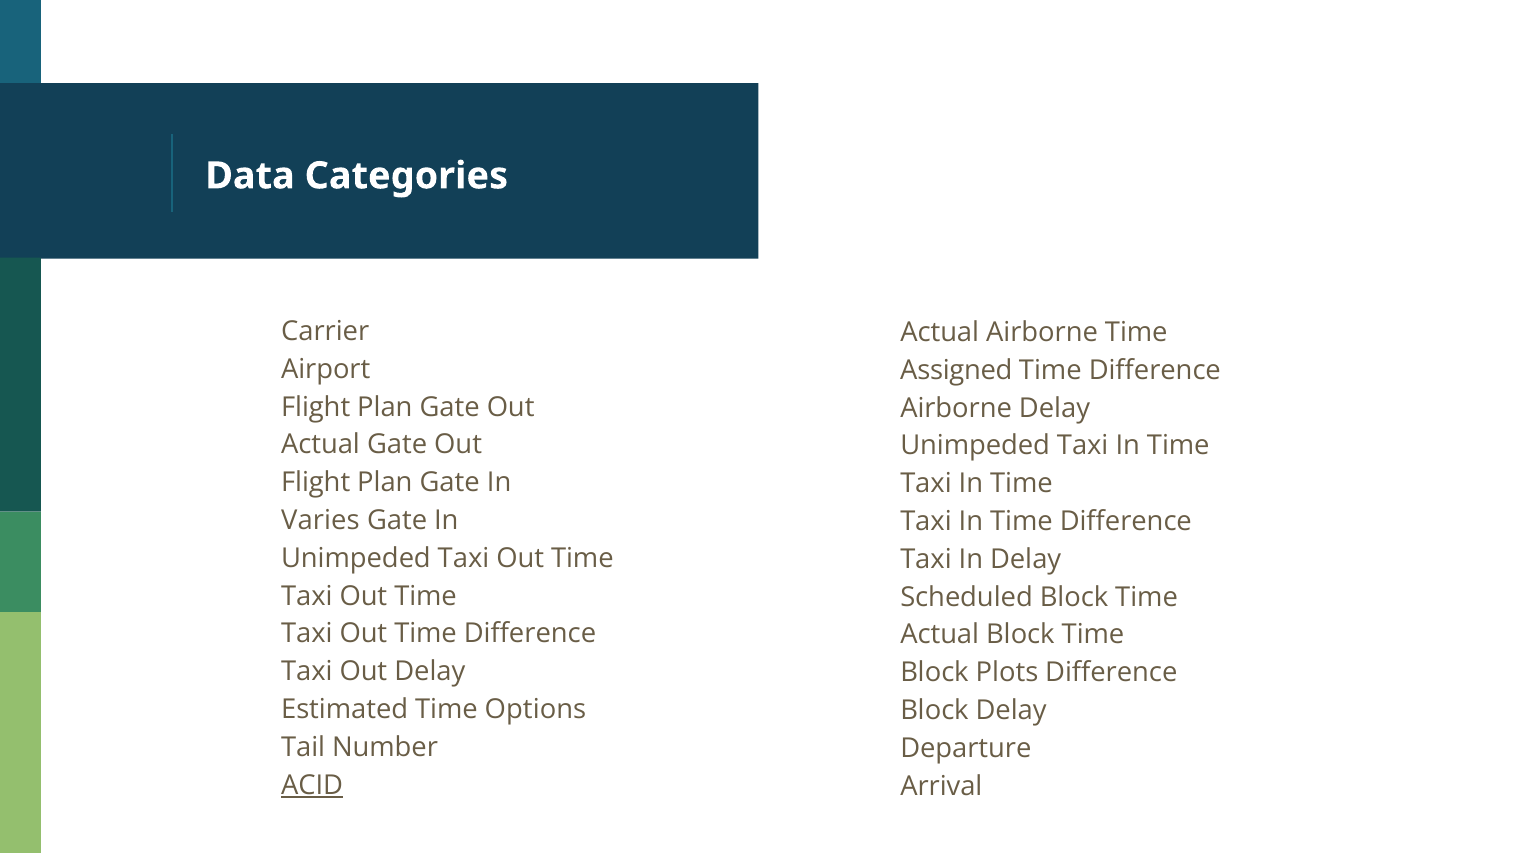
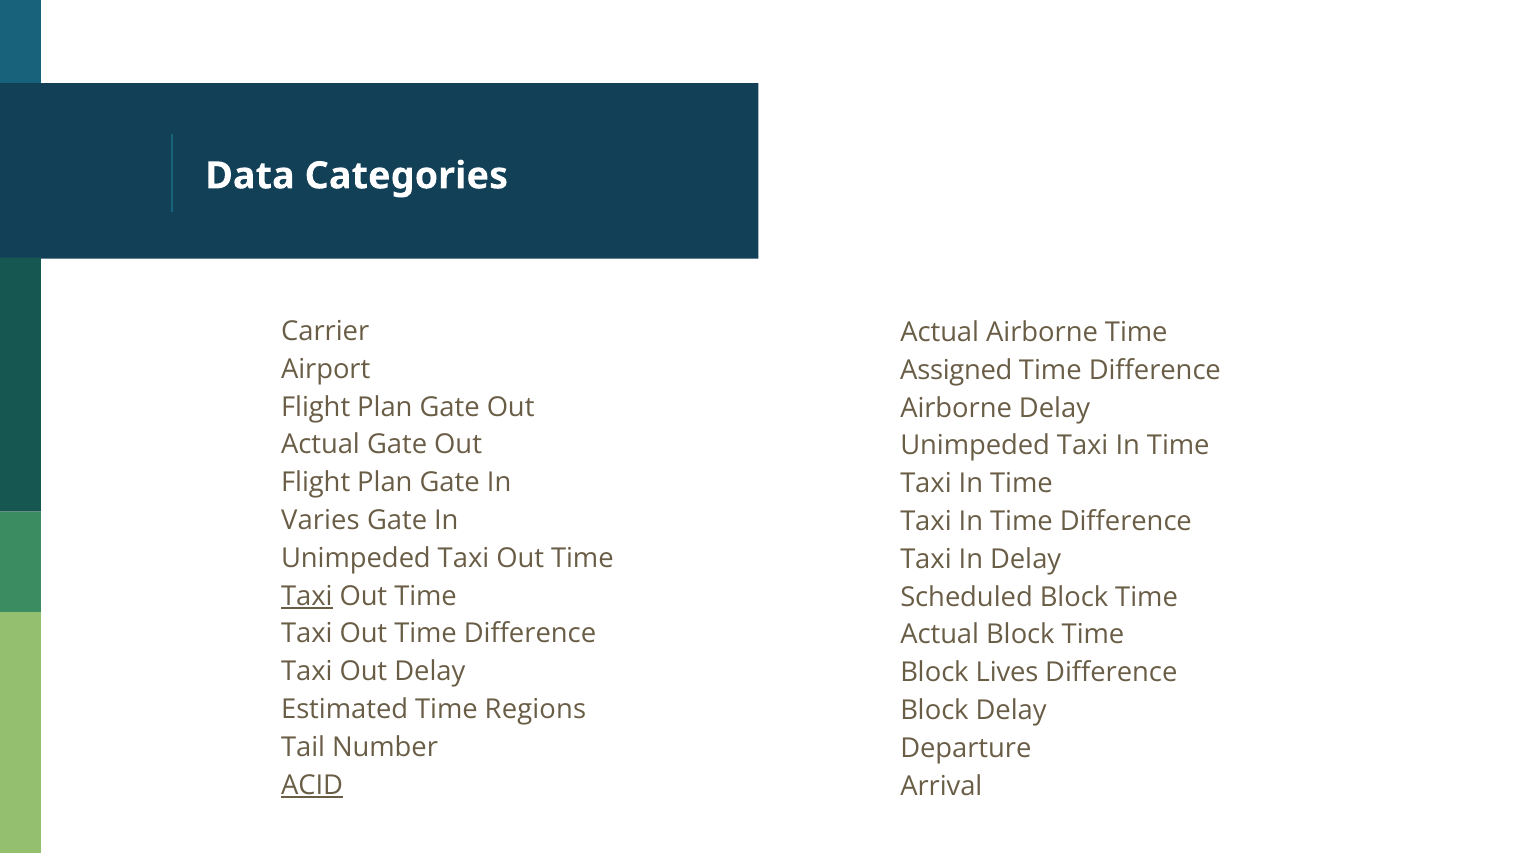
Taxi underline: none -> present (307, 596)
Plots: Plots -> Lives (1007, 673)
Options: Options -> Regions (535, 710)
